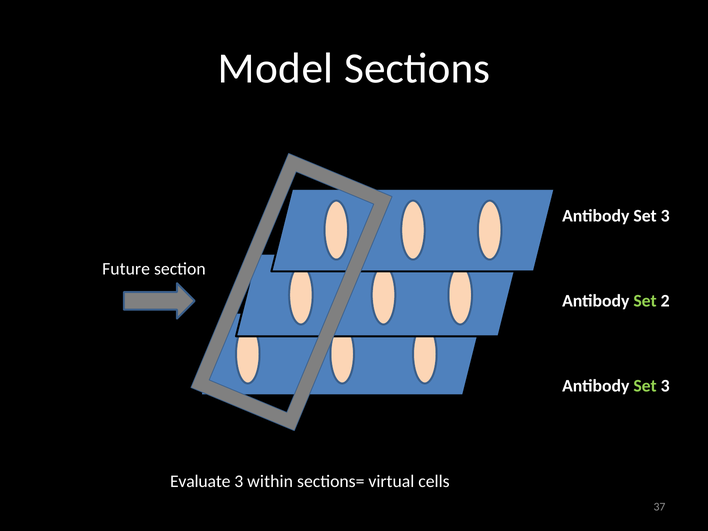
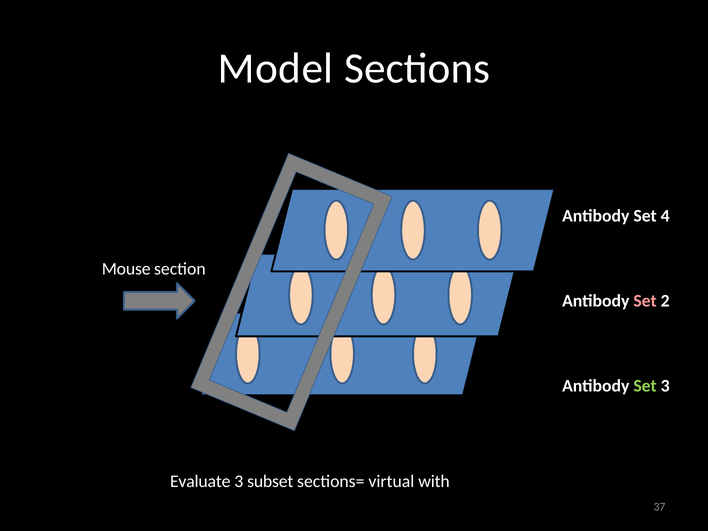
3: 3 -> 4 (665, 216)
Future: Future -> Mouse (126, 269)
Set colour: light green -> pink (645, 301)
within: within -> subset (270, 481)
cells: cells -> with (434, 481)
